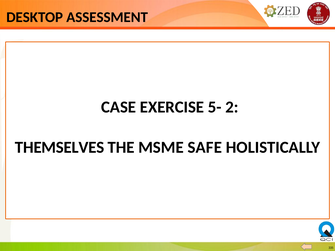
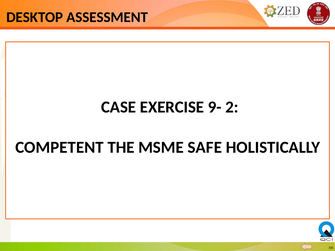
5-: 5- -> 9- (215, 107)
THEMSELVES: THEMSELVES -> COMPETENT (59, 148)
